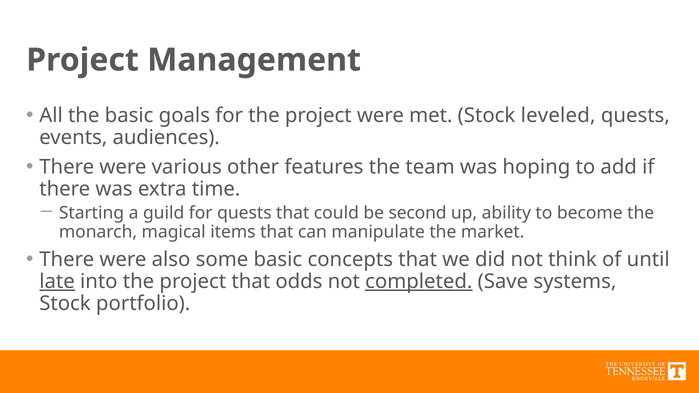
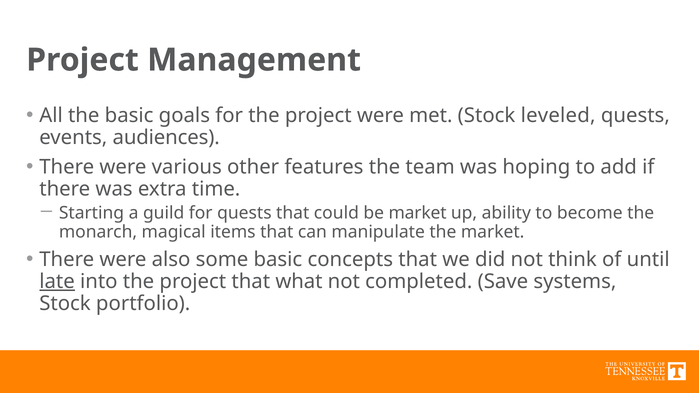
be second: second -> market (418, 213)
odds: odds -> what (299, 282)
completed underline: present -> none (419, 282)
